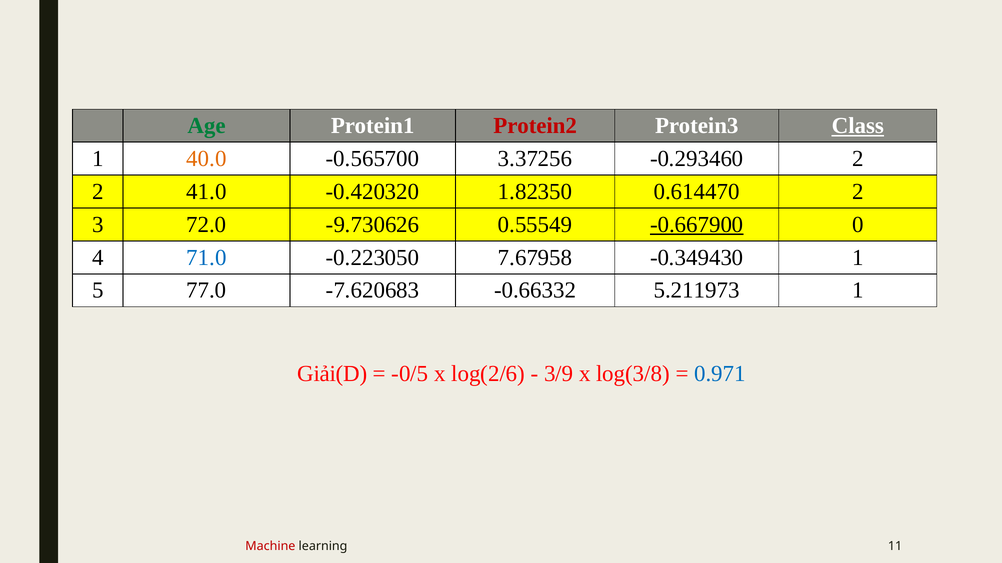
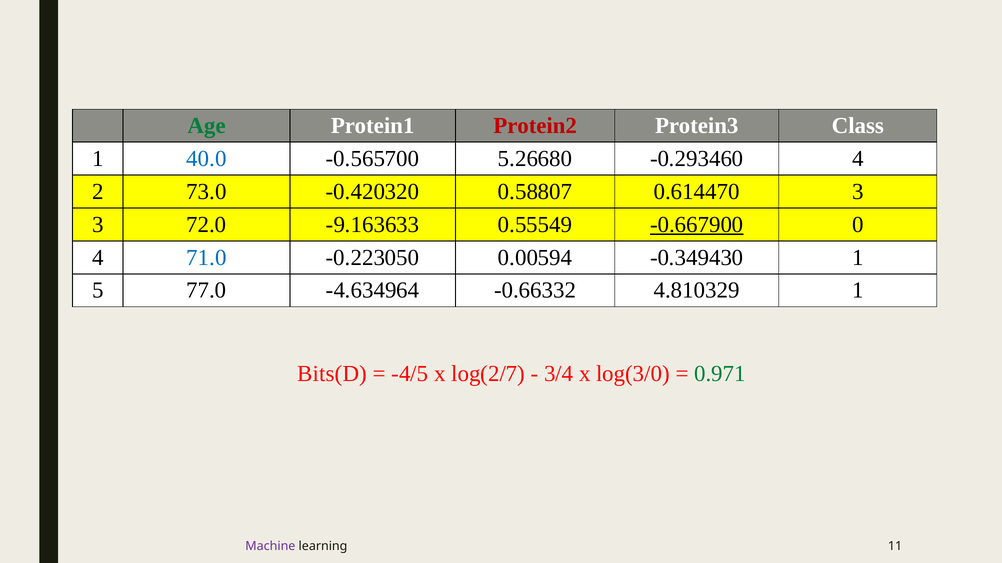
Class underline: present -> none (858, 126)
40.0 colour: orange -> blue (206, 159)
3.37256: 3.37256 -> 5.26680 (535, 159)
-0.293460 2: 2 -> 4 (858, 159)
41.0: 41.0 -> 73.0 (206, 192)
1.82350: 1.82350 -> 0.58807 (535, 192)
0.614470 2: 2 -> 3 (858, 192)
-9.730626: -9.730626 -> -9.163633 (373, 225)
7.67958: 7.67958 -> 0.00594 (535, 258)
-7.620683: -7.620683 -> -4.634964 (373, 291)
5.211973: 5.211973 -> 4.810329 (697, 291)
Giải(D: Giải(D -> Bits(D (332, 374)
-0/5: -0/5 -> -4/5 (410, 374)
log(2/6: log(2/6 -> log(2/7 (488, 374)
3/9: 3/9 -> 3/4 (559, 374)
log(3/8: log(3/8 -> log(3/0 (633, 374)
0.971 colour: blue -> green (720, 374)
Machine colour: red -> purple (270, 547)
